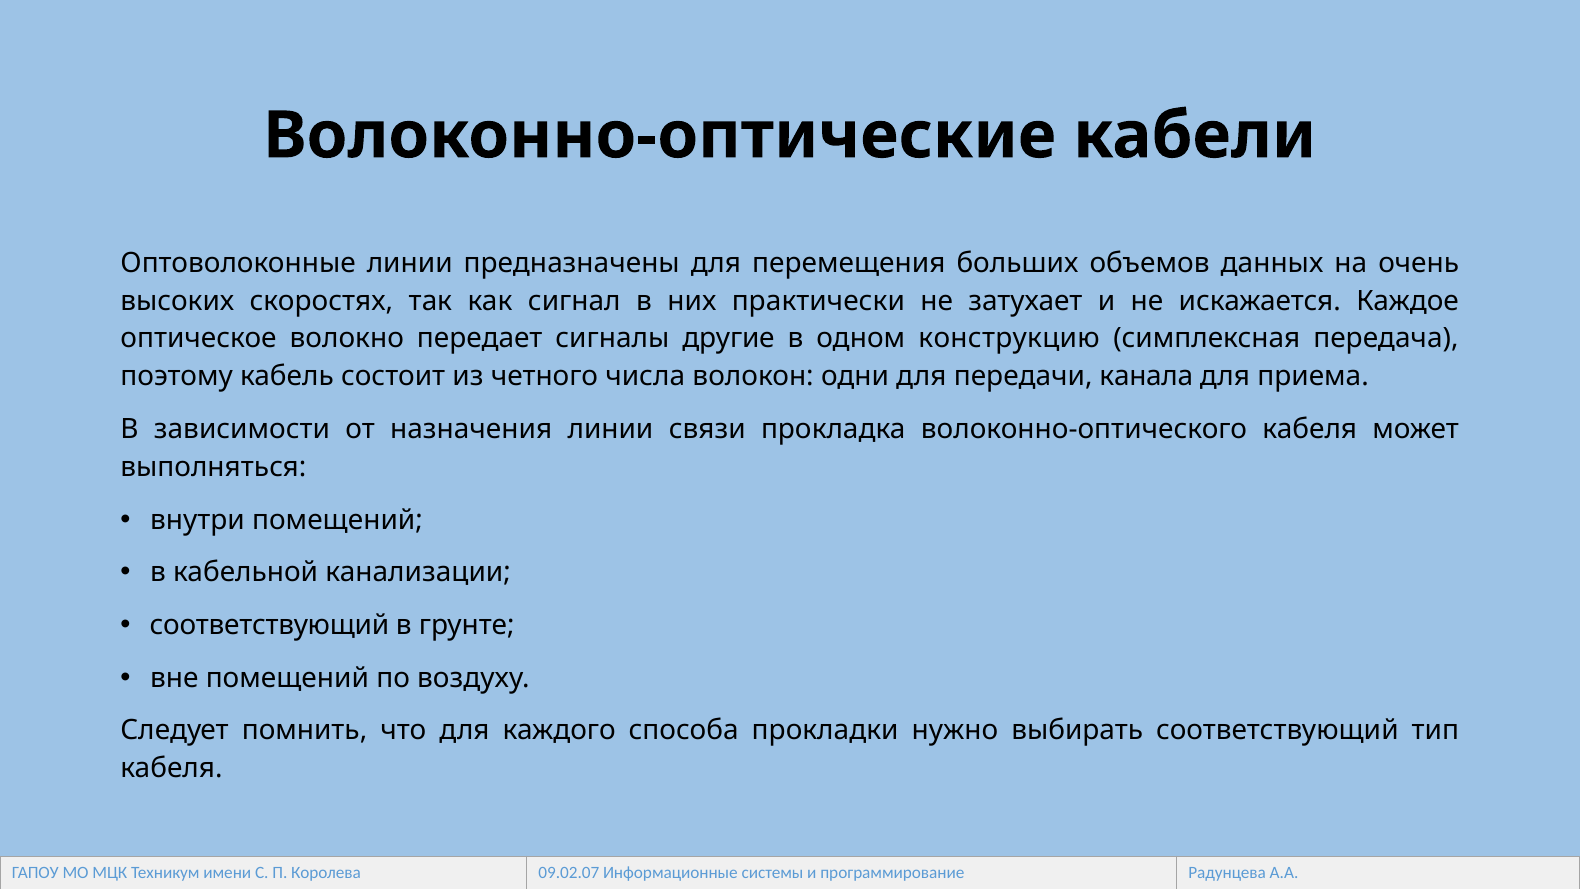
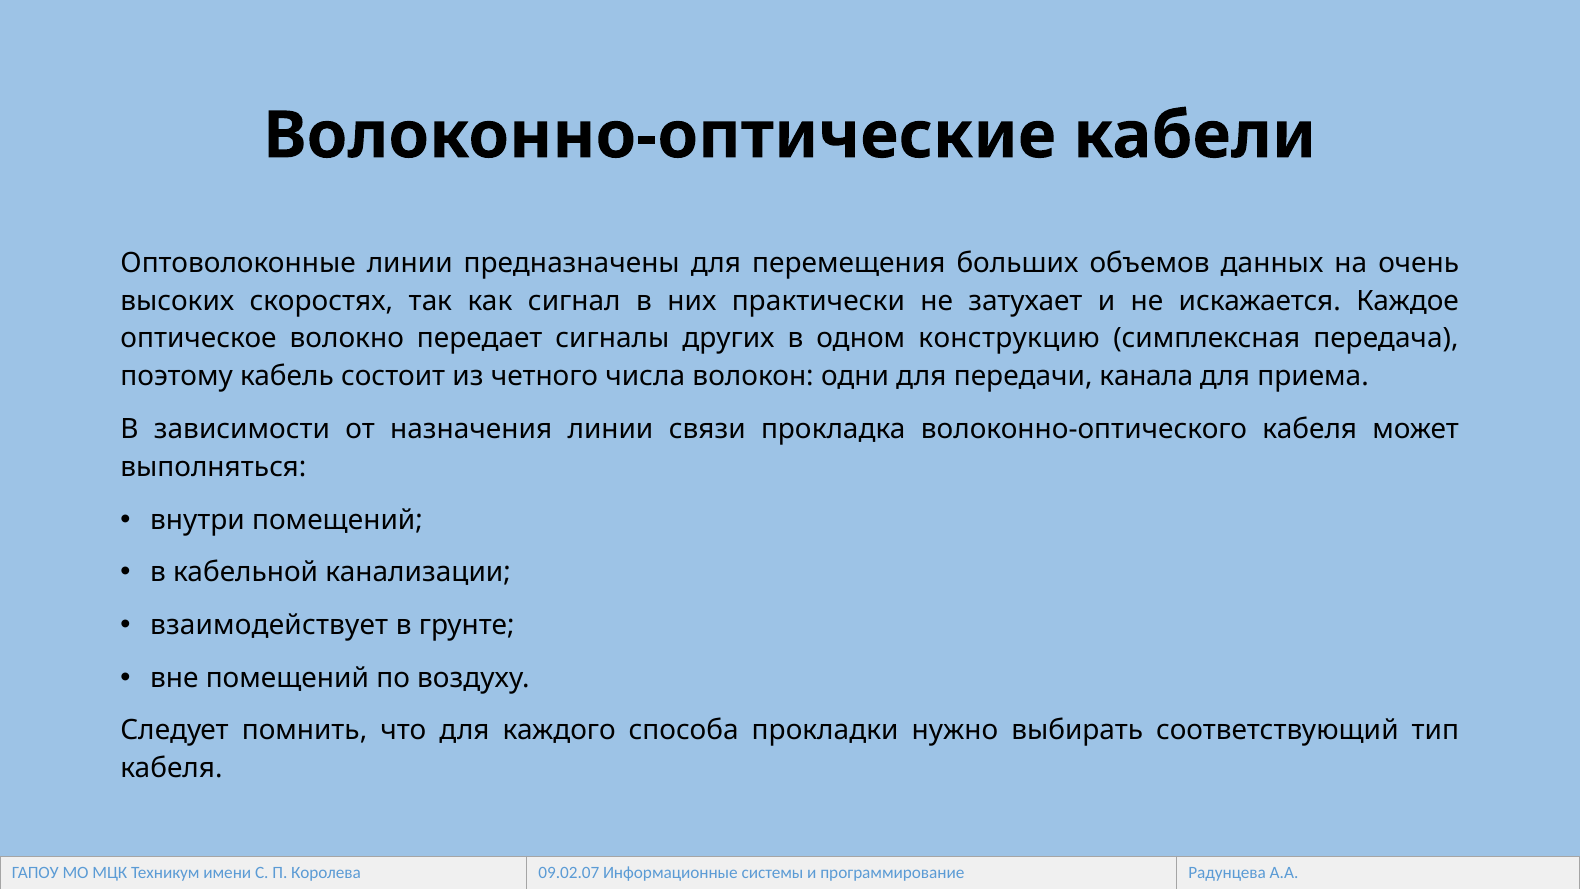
другие: другие -> других (728, 339)
соответствующий: соответствующий -> взаимодействует (269, 625)
